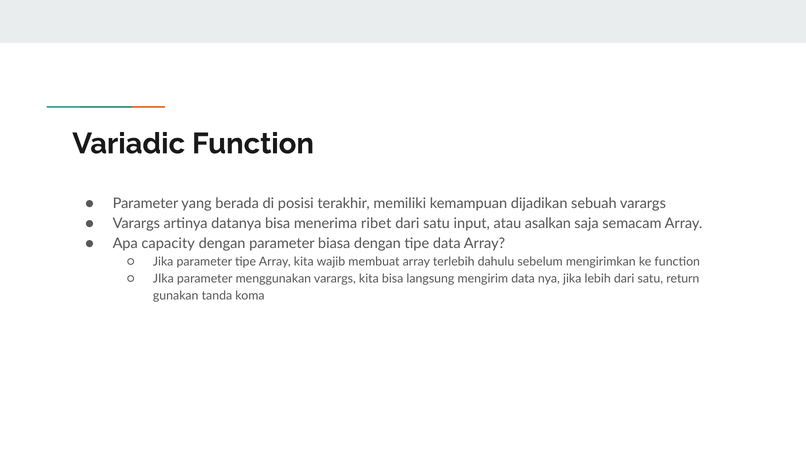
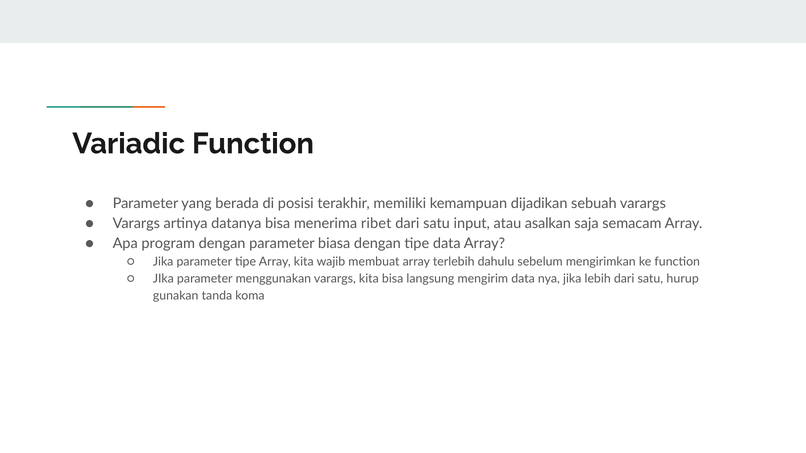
capacity: capacity -> program (168, 244)
return: return -> hurup (683, 279)
